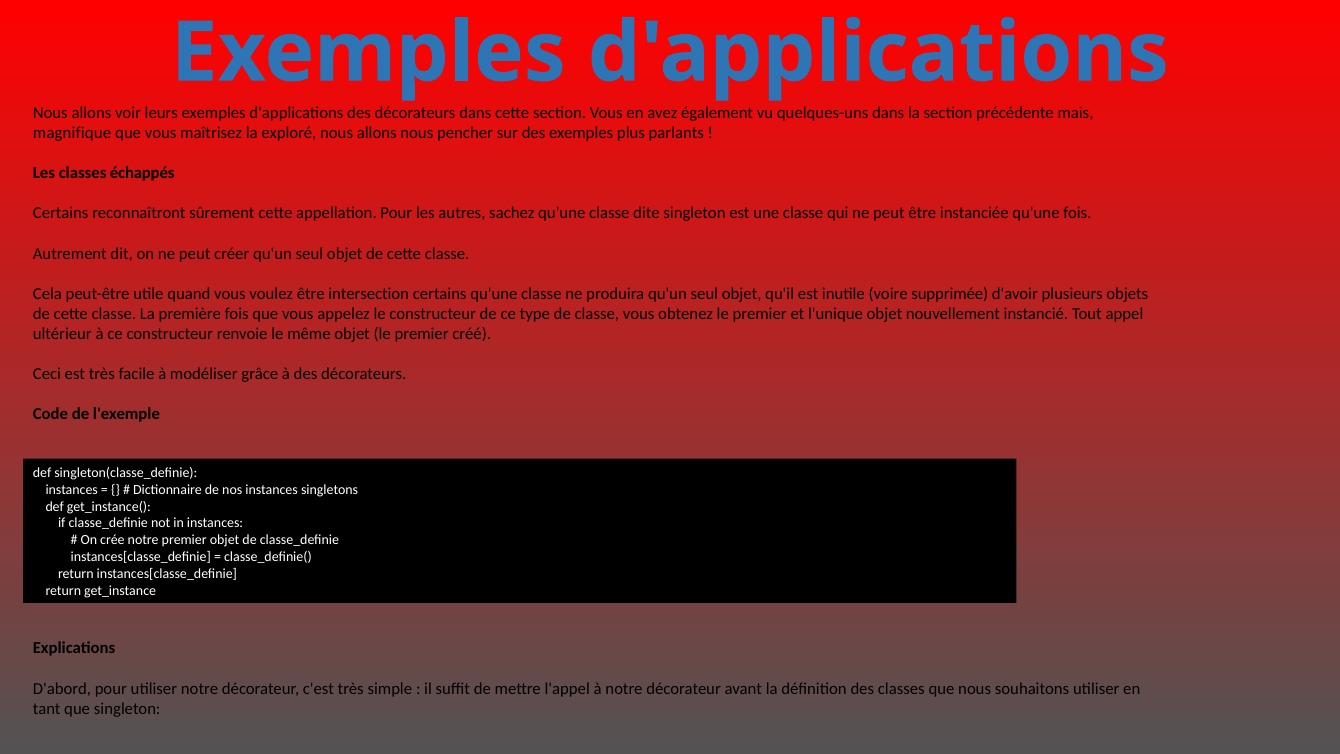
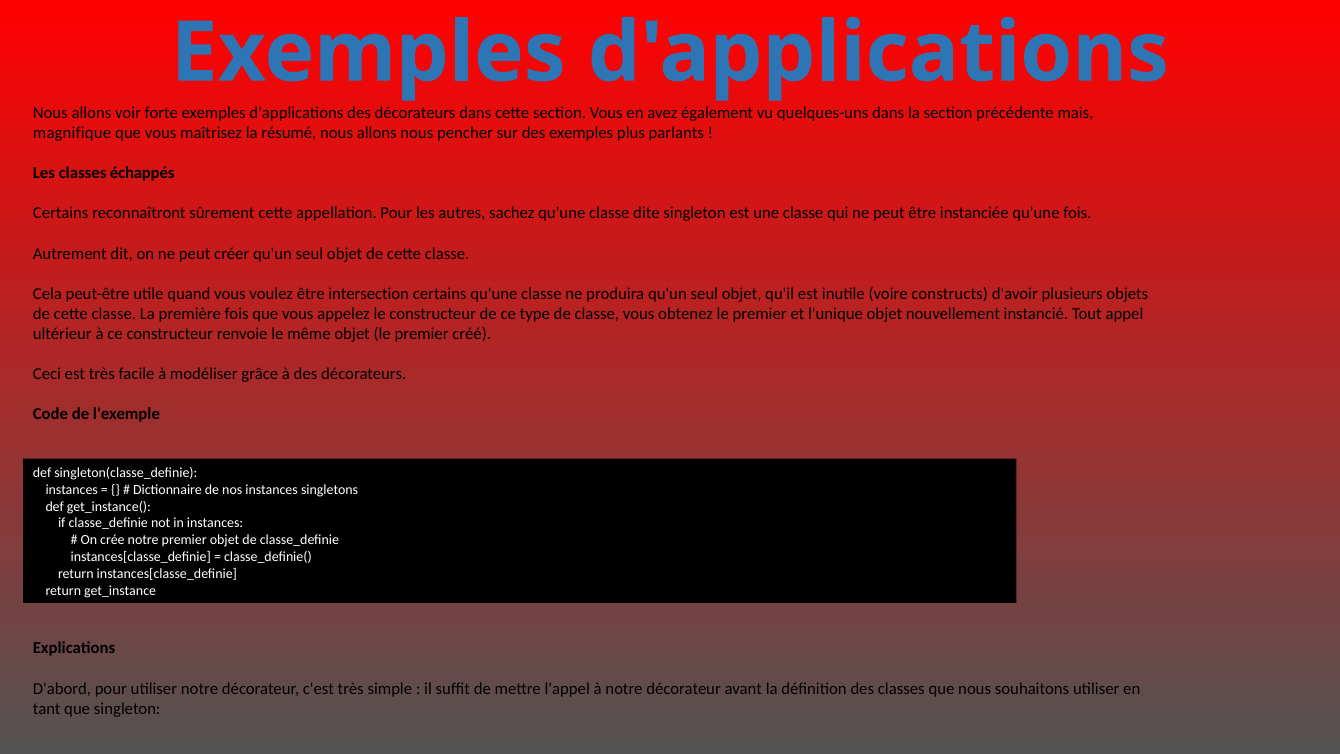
leurs: leurs -> forte (161, 113)
exploré: exploré -> résumé (289, 133)
supprimée: supprimée -> constructs (950, 294)
